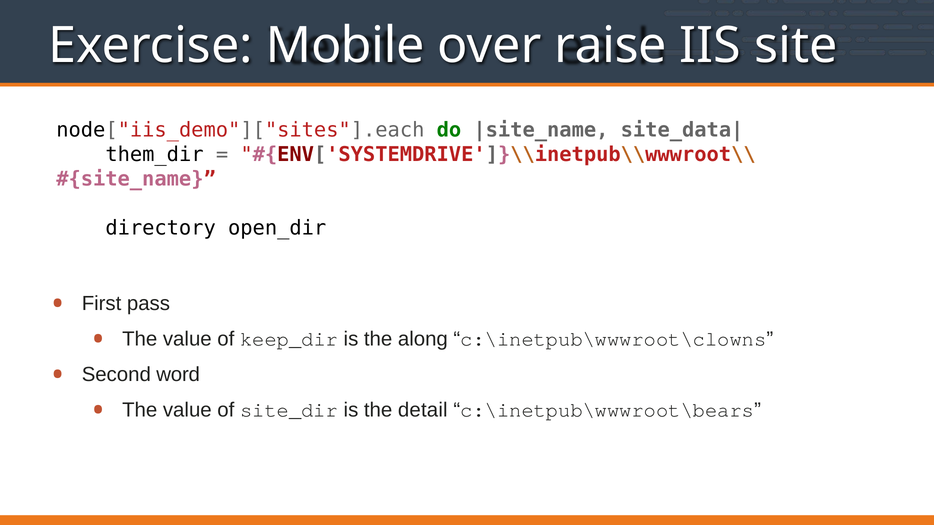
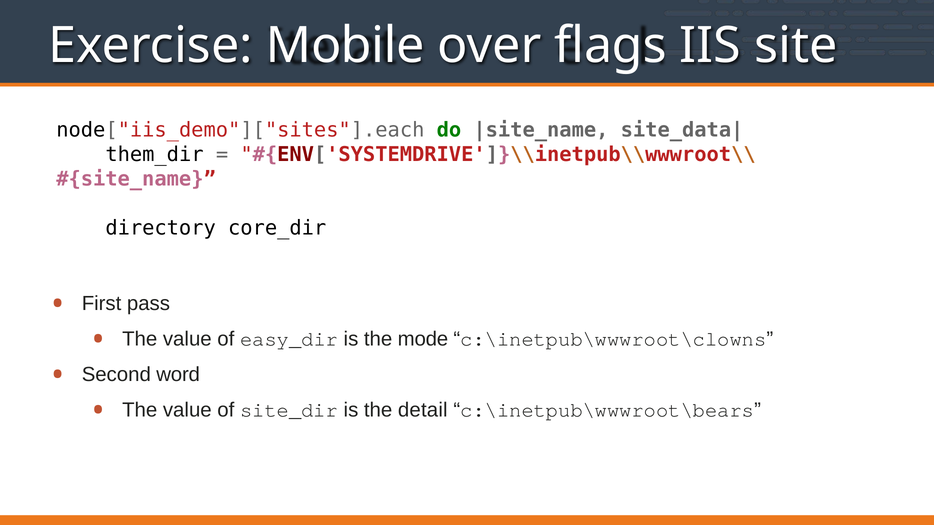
raise: raise -> flags (611, 46)
open_dir: open_dir -> core_dir (277, 228)
keep_dir: keep_dir -> easy_dir (289, 339)
along: along -> mode (423, 339)
